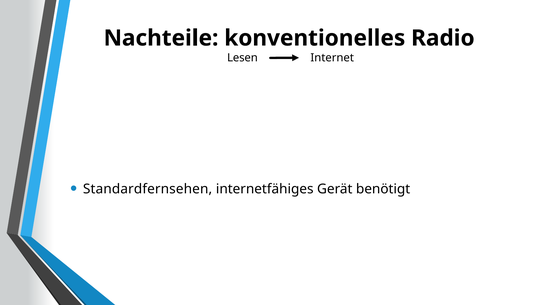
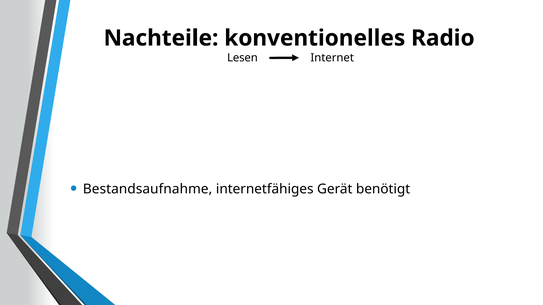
Standardfernsehen: Standardfernsehen -> Bestandsaufnahme (148, 189)
